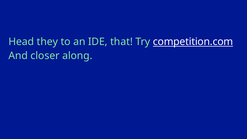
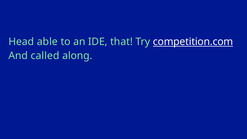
they: they -> able (47, 42)
closer: closer -> called (45, 56)
